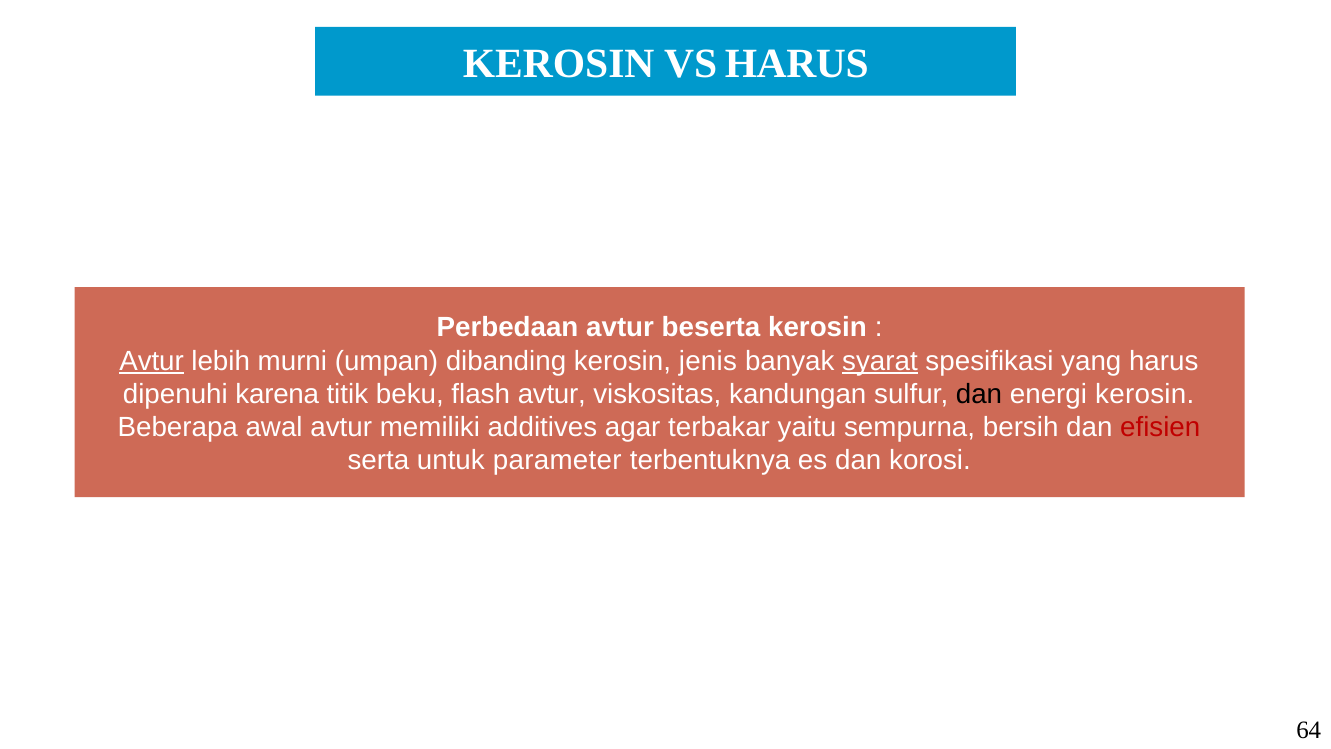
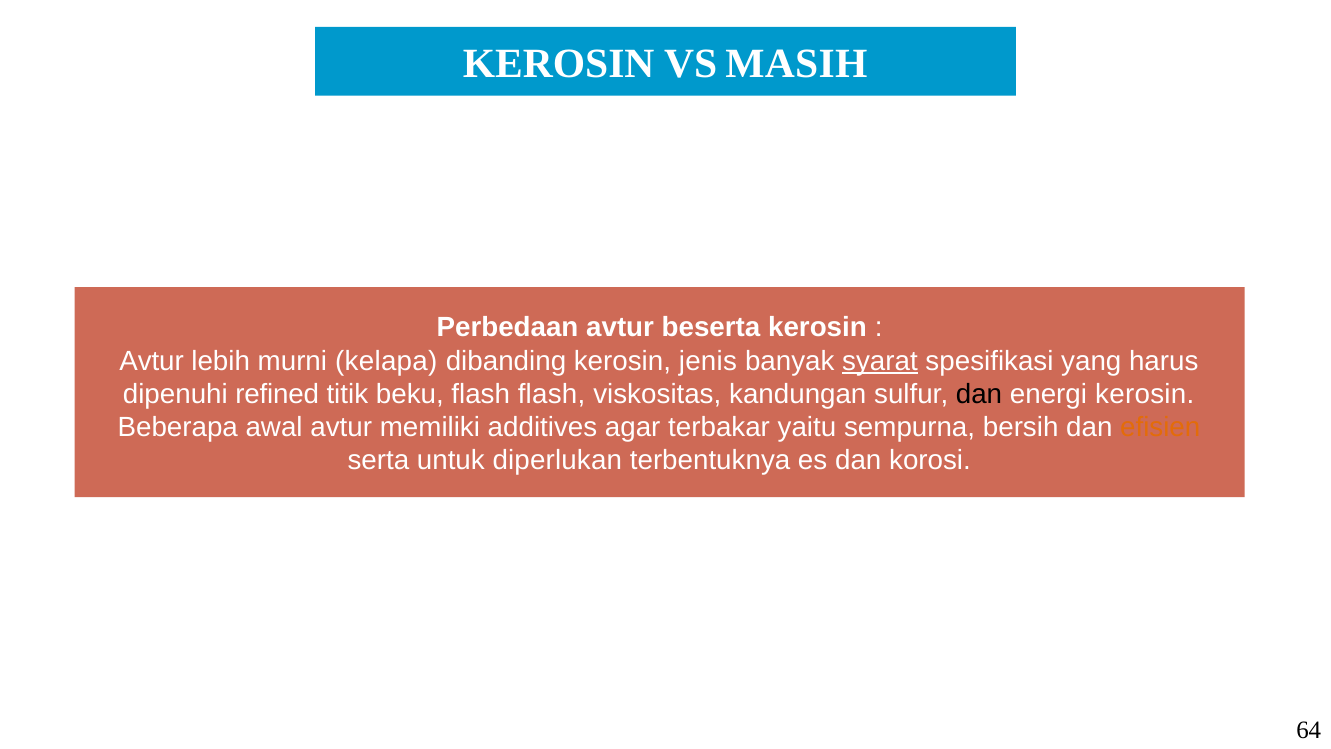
VS HARUS: HARUS -> MASIH (796, 64)
Avtur underline: present -> none (152, 361)
umpan: umpan -> kelapa (386, 361)
karena: karena -> refined (277, 394)
flash avtur: avtur -> flash (552, 394)
efisien colour: red -> orange (1160, 427)
parameter: parameter -> diperlukan (557, 461)
